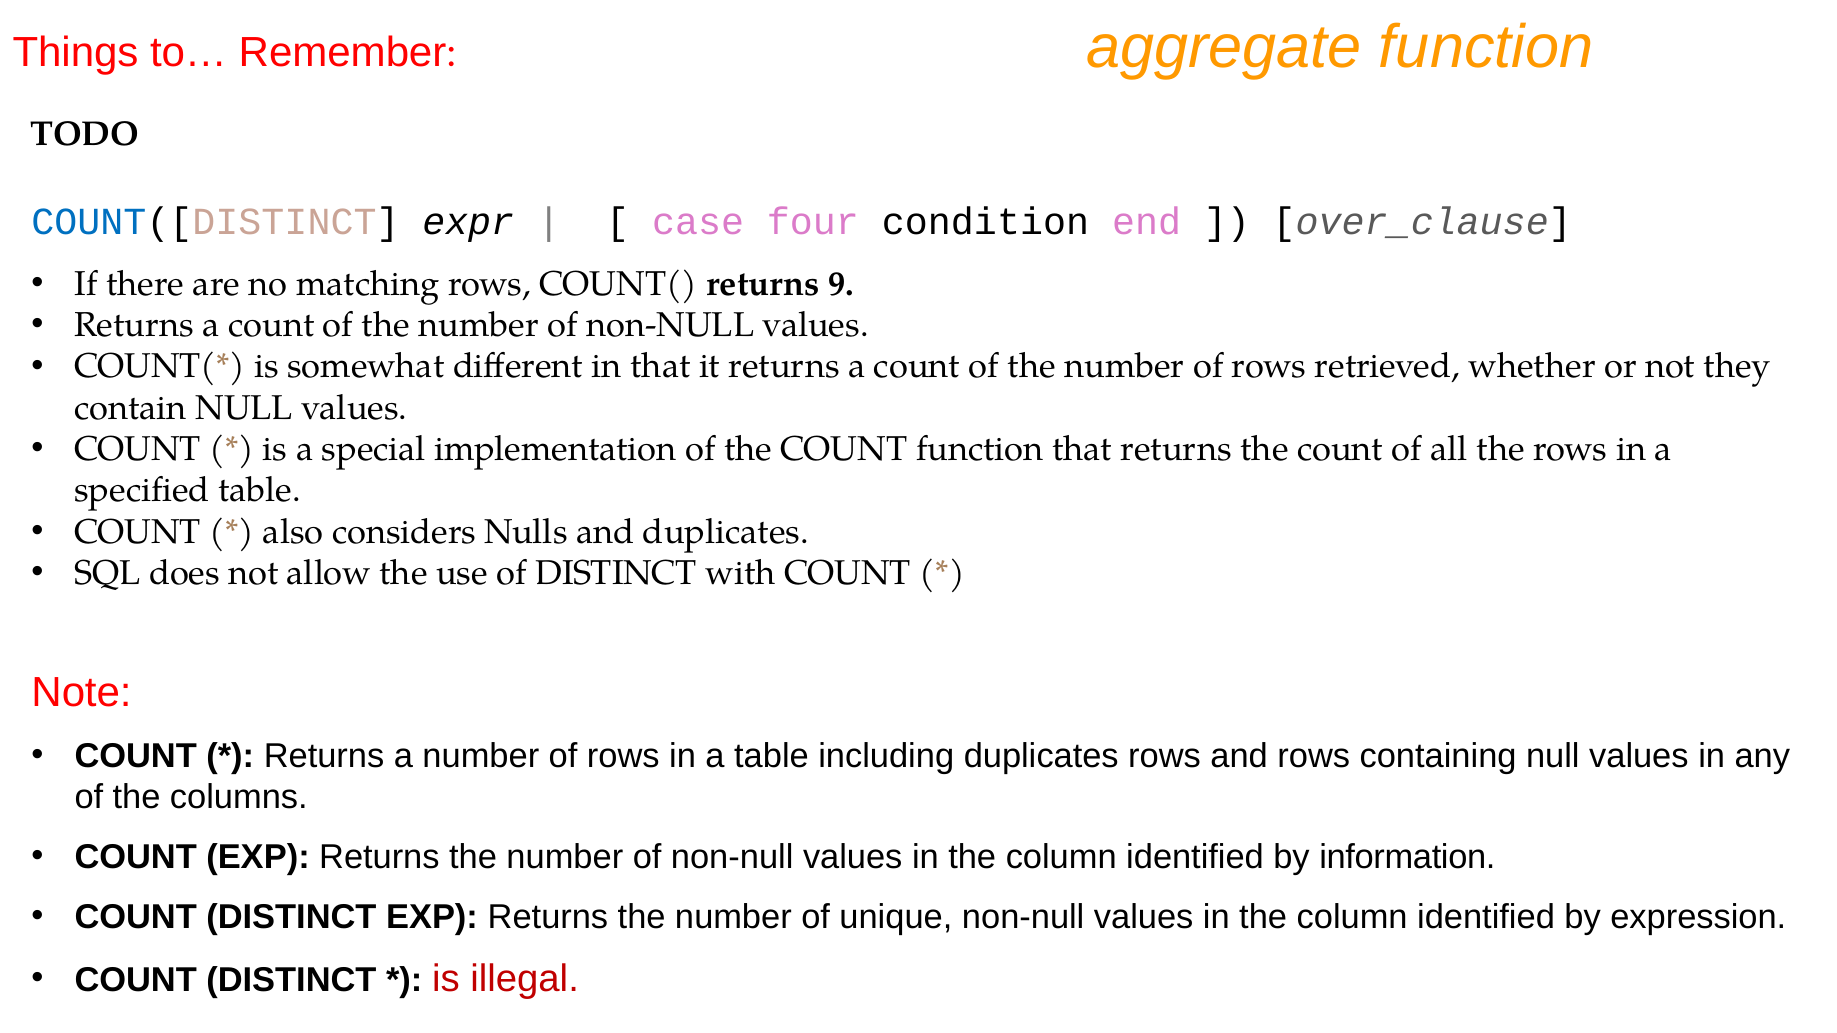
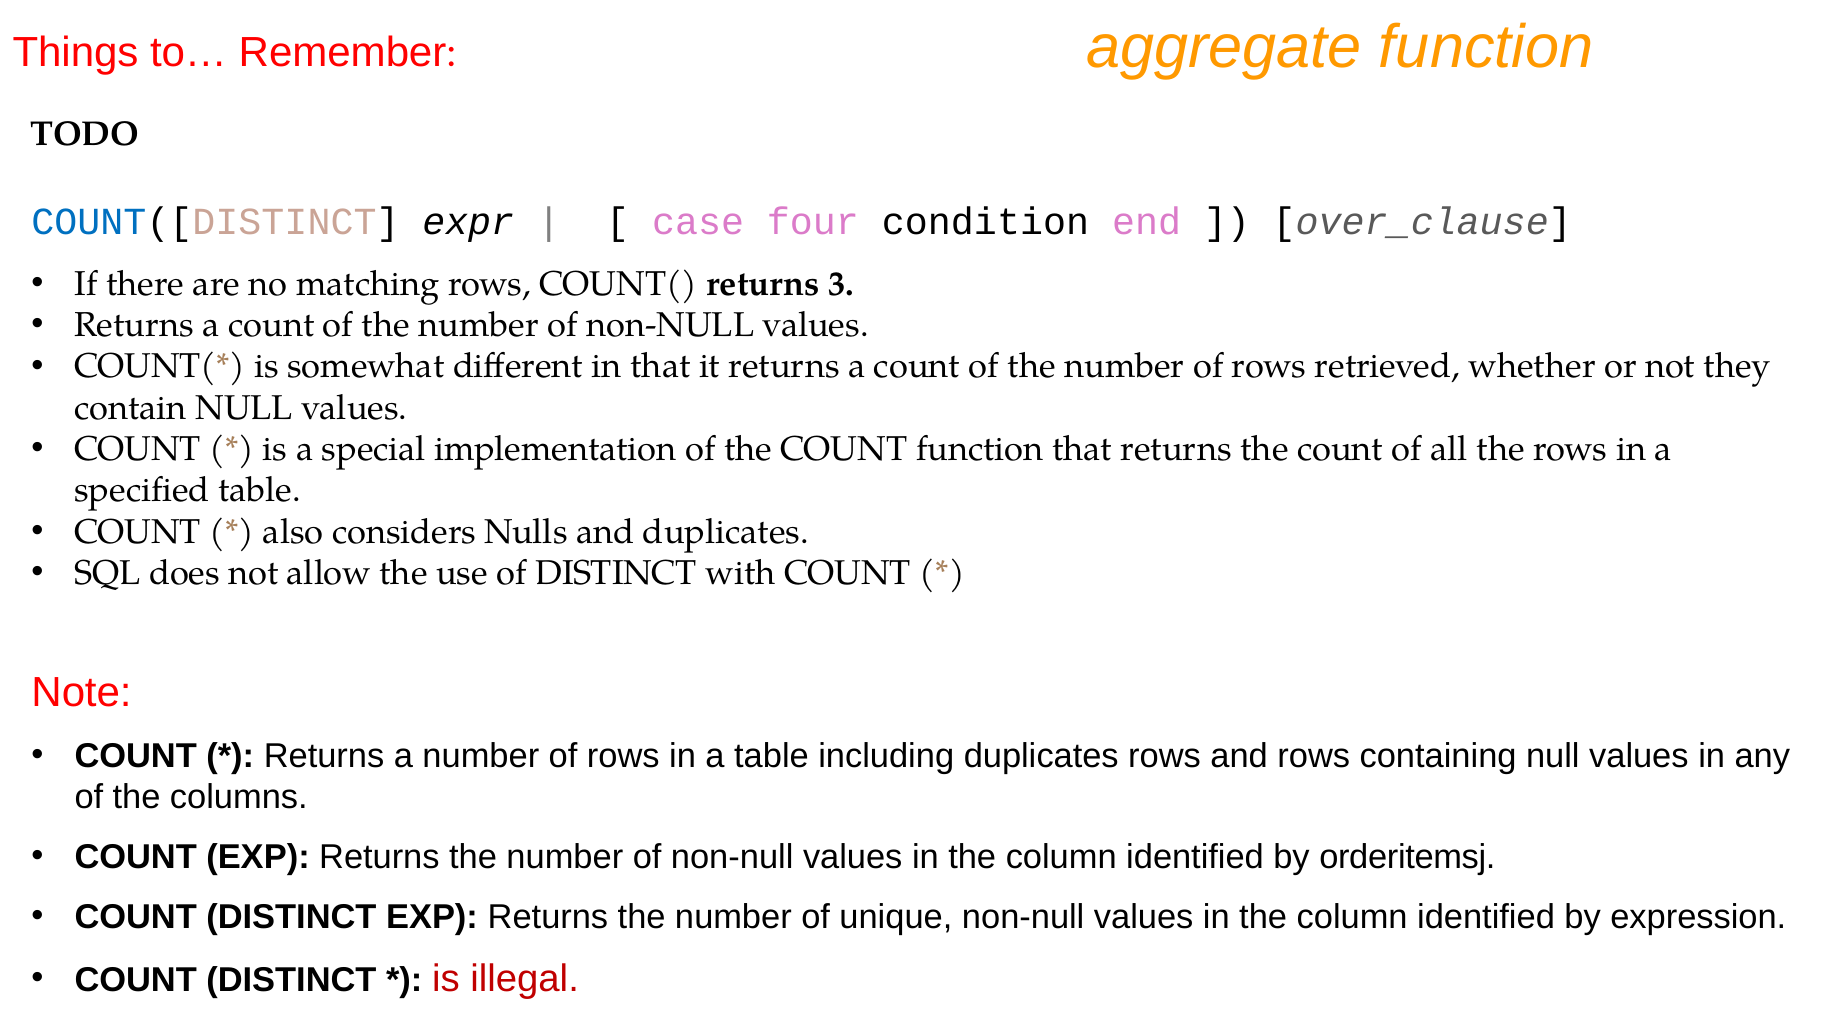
9: 9 -> 3 (842, 284)
information: information -> orderitemsj (1407, 857)
